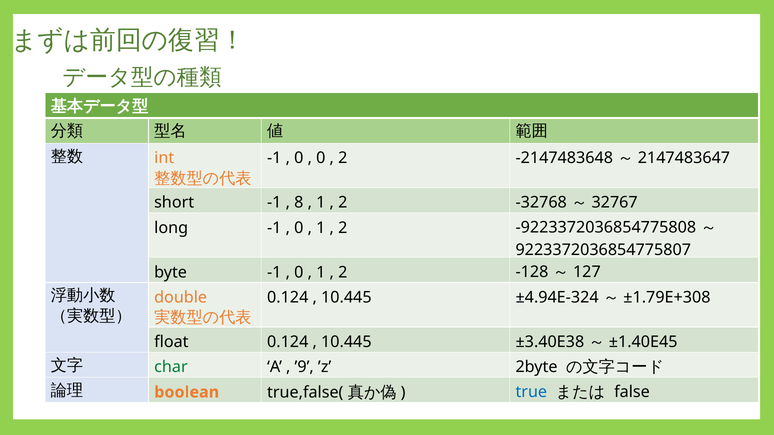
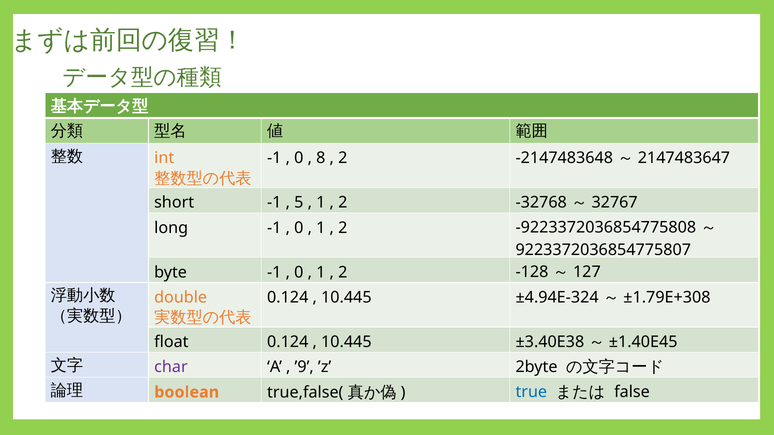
0: 0 -> 8 (321, 158)
8: 8 -> 5 (299, 203)
char colour: green -> purple (171, 367)
